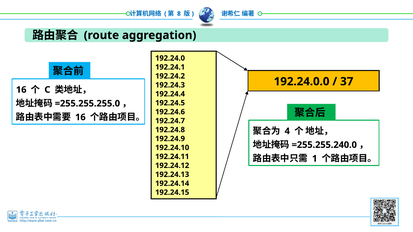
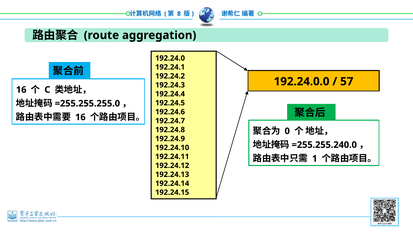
37: 37 -> 57 (347, 82)
4: 4 -> 0 (287, 131)
